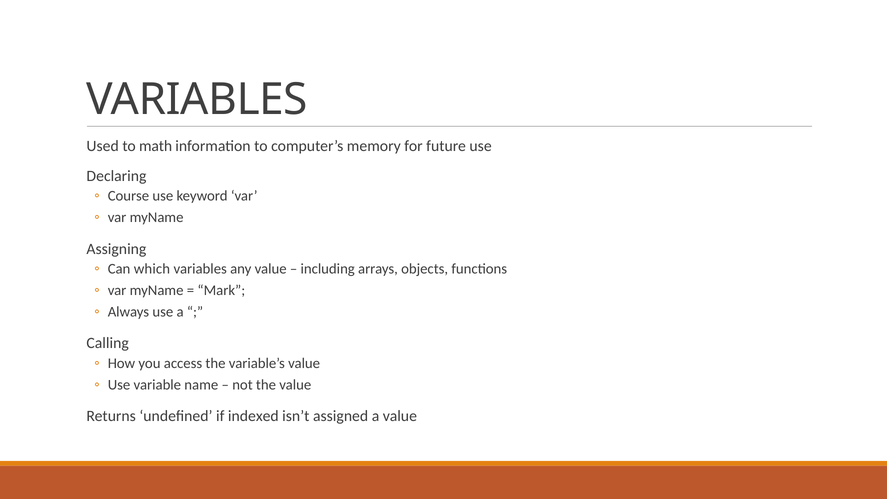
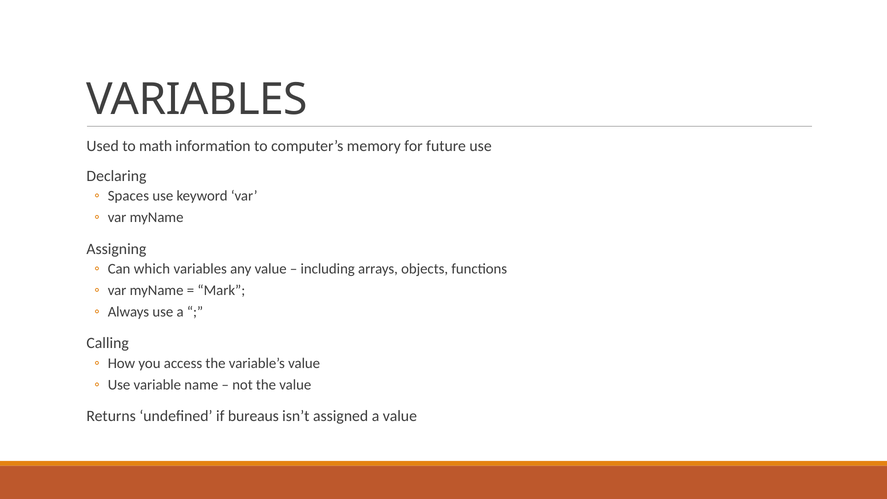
Course: Course -> Spaces (128, 196)
indexed: indexed -> bureaus (253, 416)
